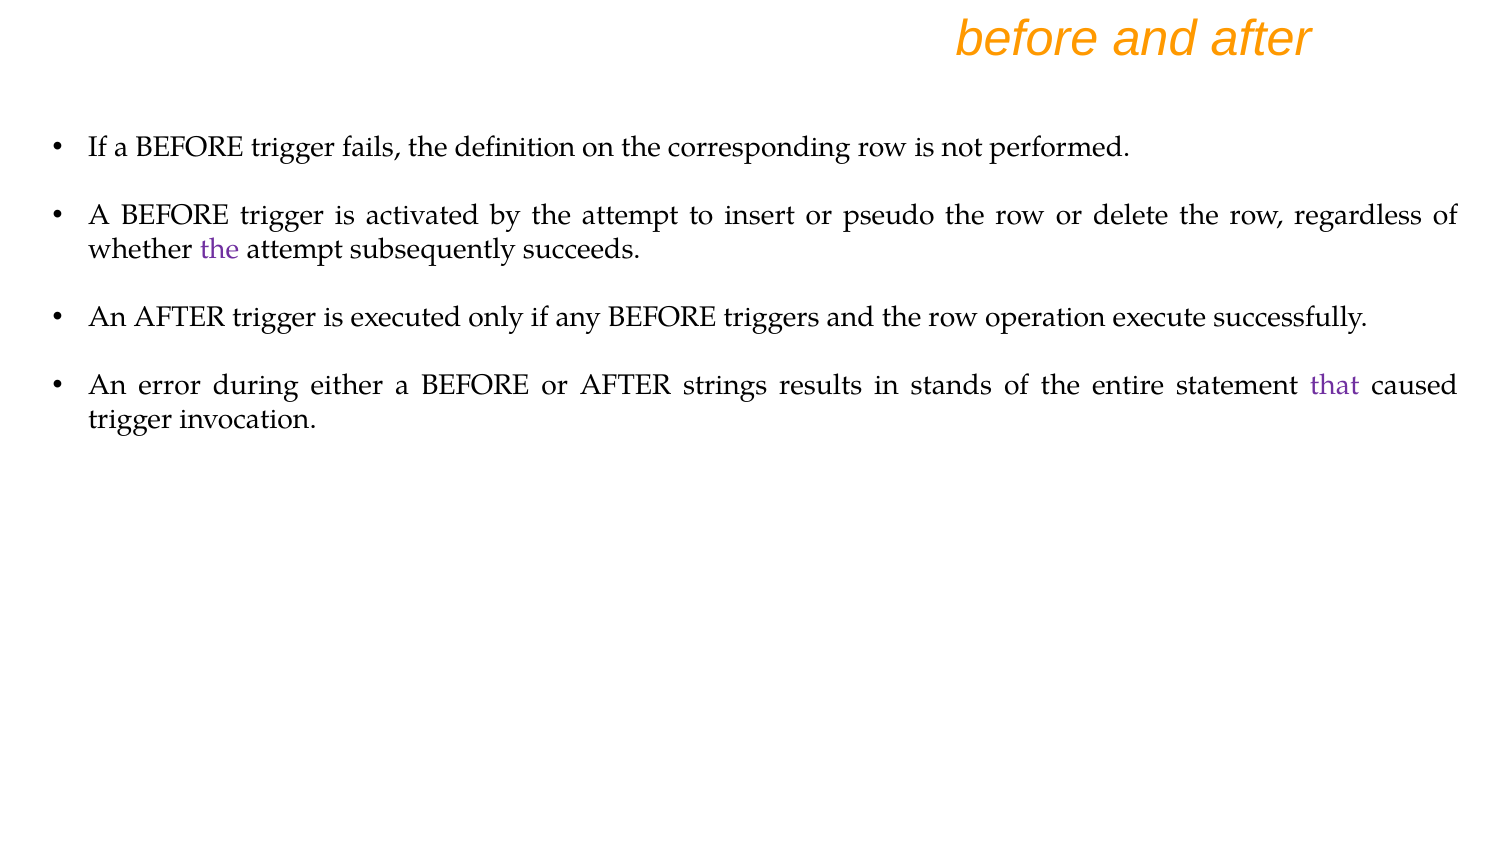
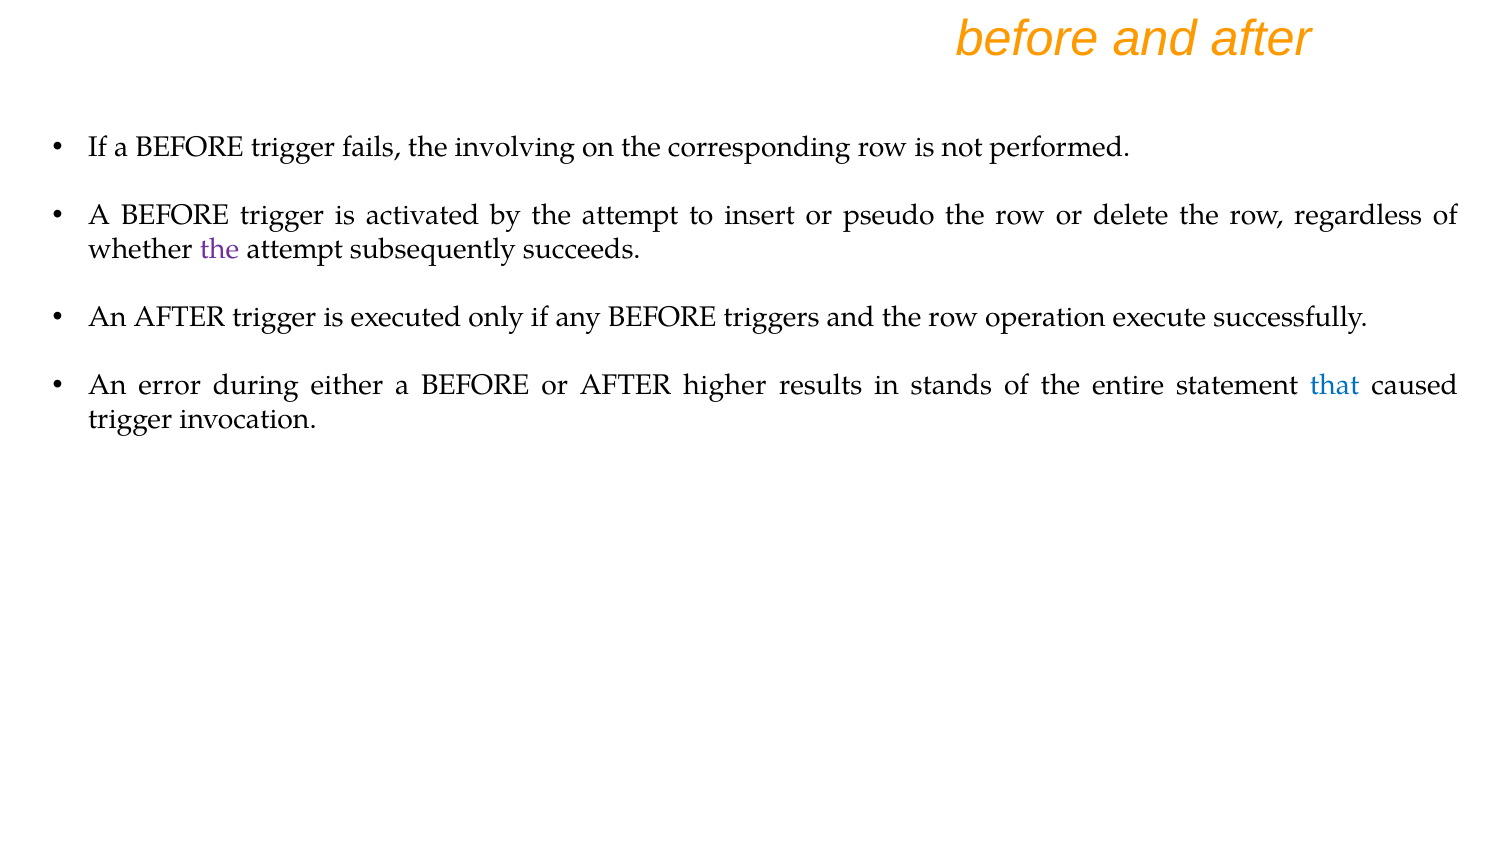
definition: definition -> involving (515, 147)
strings: strings -> higher (725, 386)
that colour: purple -> blue (1335, 386)
